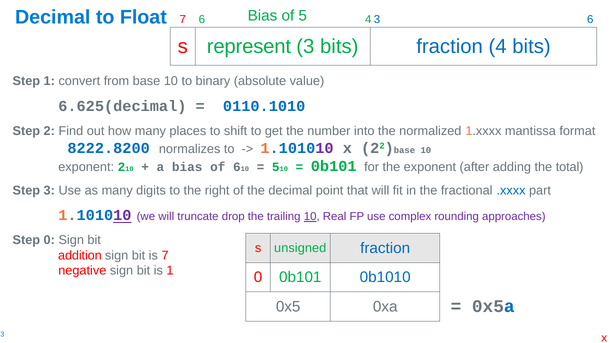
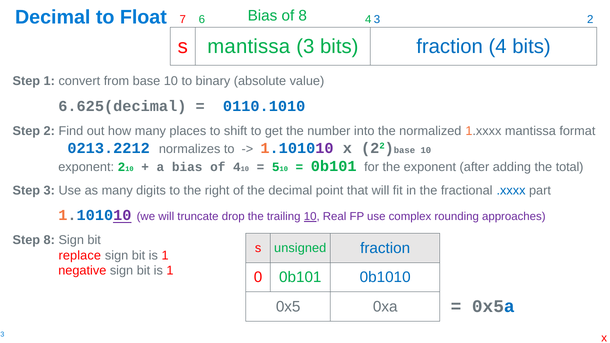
of 5: 5 -> 8 (303, 16)
6: 6 -> 2 (590, 19)
s represent: represent -> mantissa (249, 47)
8222.8200: 8222.8200 -> 0213.2212 (109, 148)
of 6: 6 -> 4 (237, 167)
Step 0: 0 -> 8 (49, 240)
addition: addition -> replace (80, 256)
7: 7 -> 1 (165, 256)
